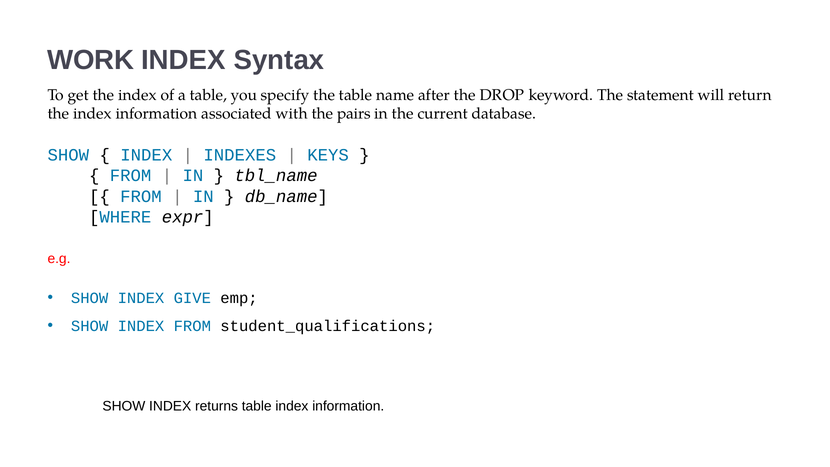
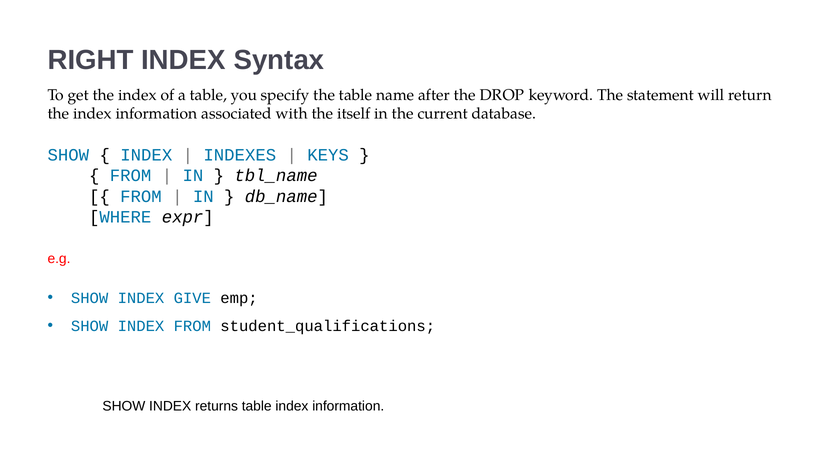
WORK: WORK -> RIGHT (91, 60)
pairs: pairs -> itself (354, 114)
